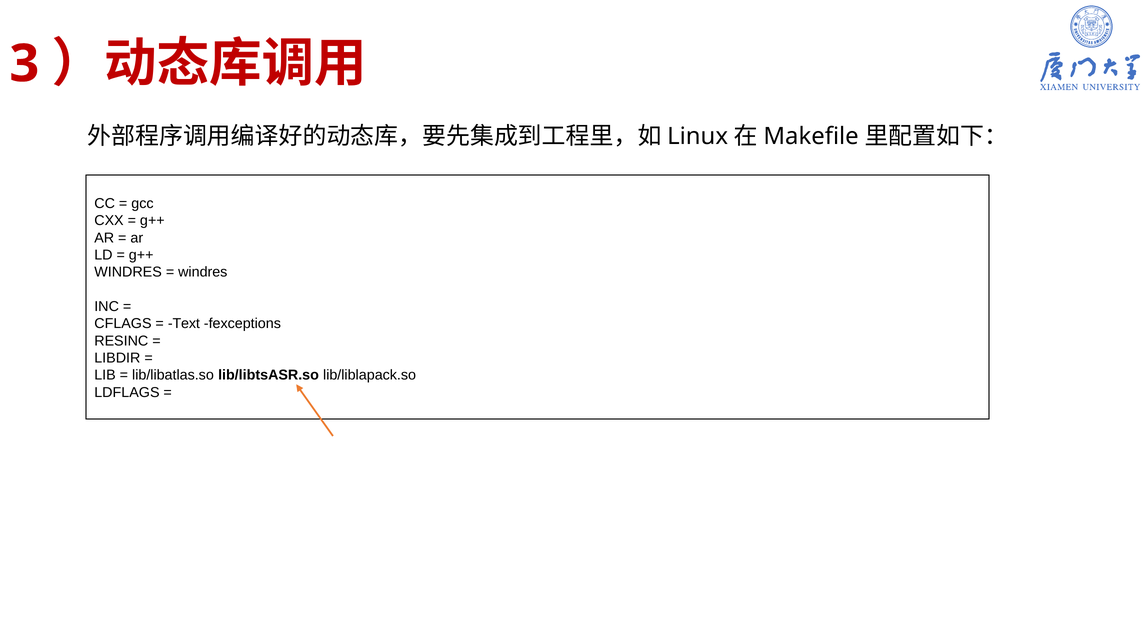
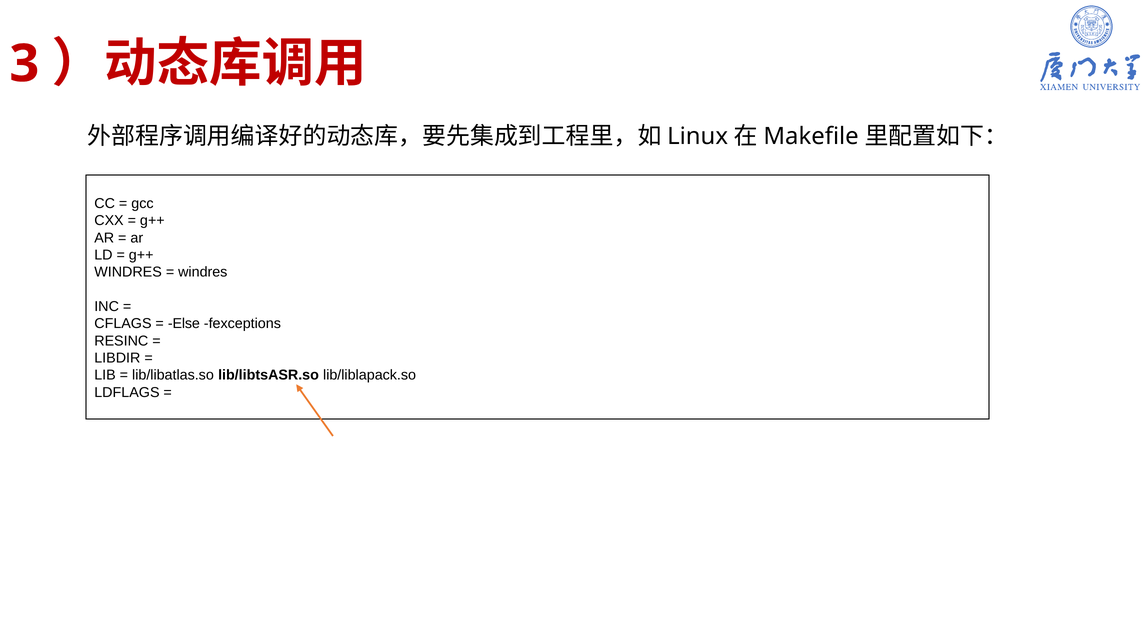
Text: Text -> Else (184, 324)
